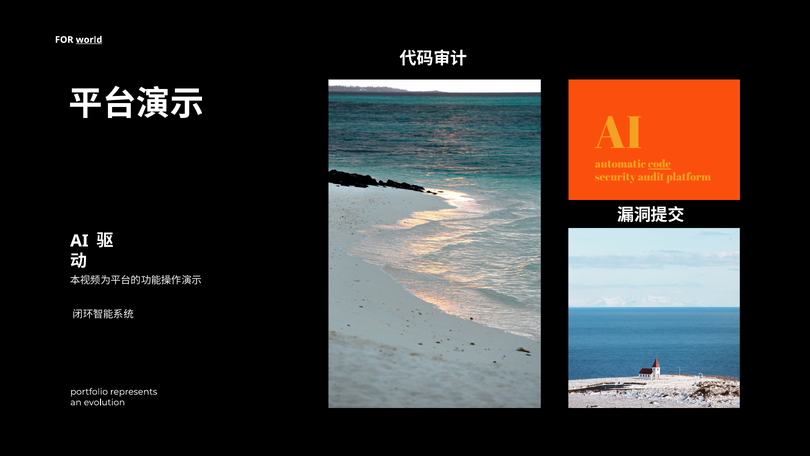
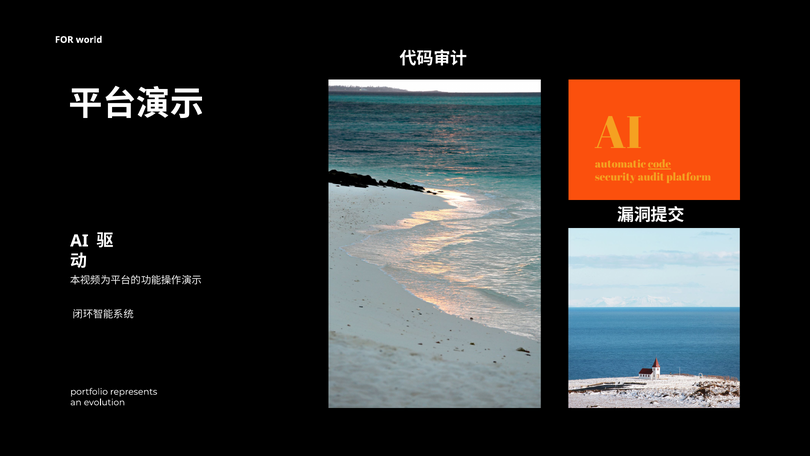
world underline: present -> none (89, 40)
